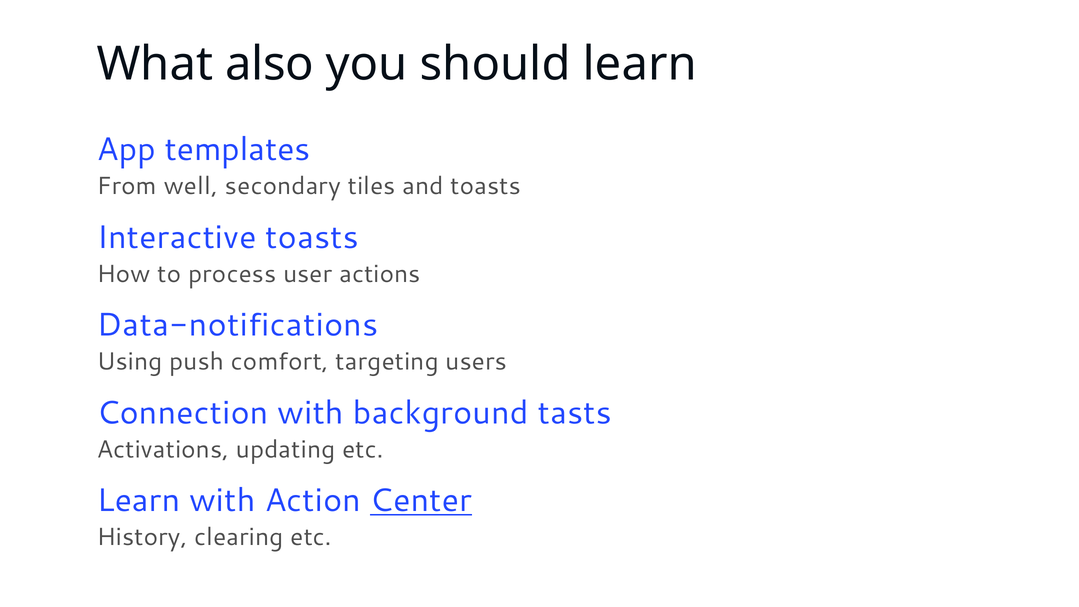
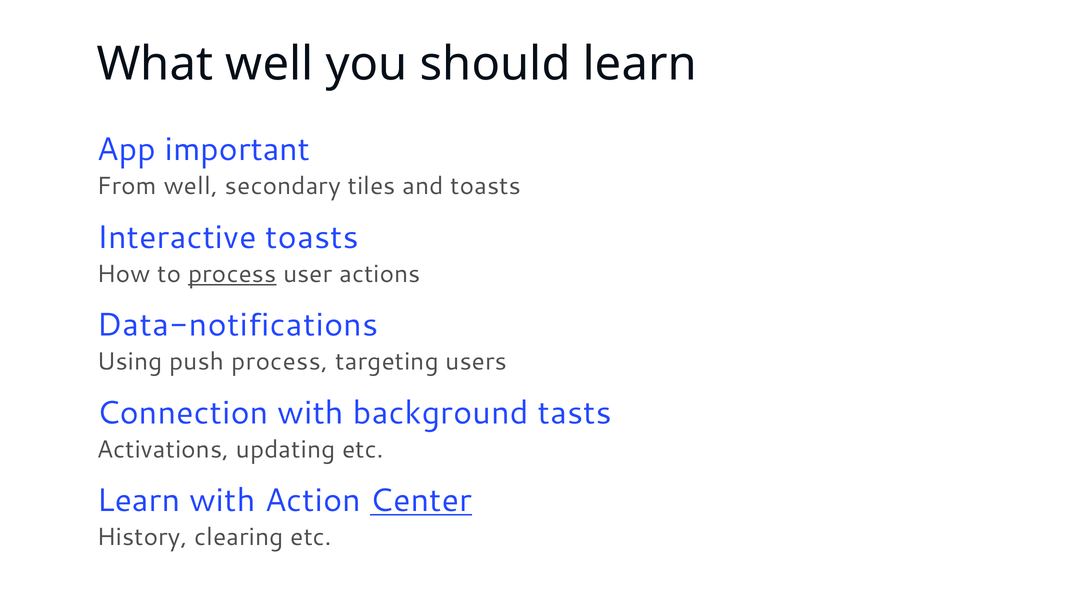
What also: also -> well (269, 64)
templates: templates -> important (238, 150)
process underline: none -> present (232, 274)
push comfort: comfort -> process (280, 362)
